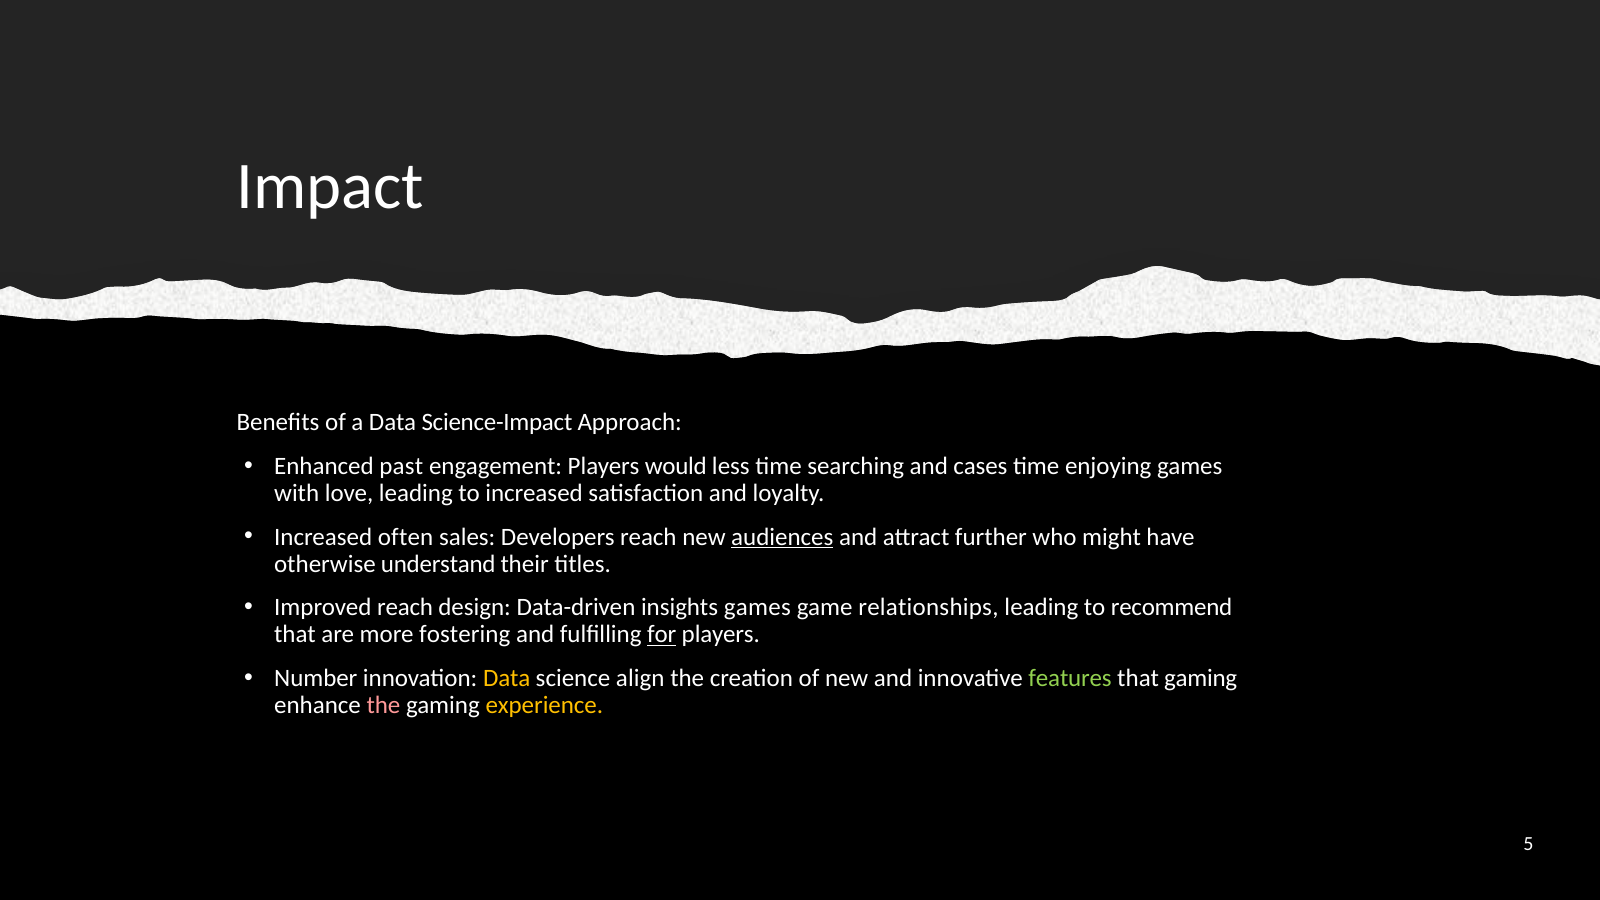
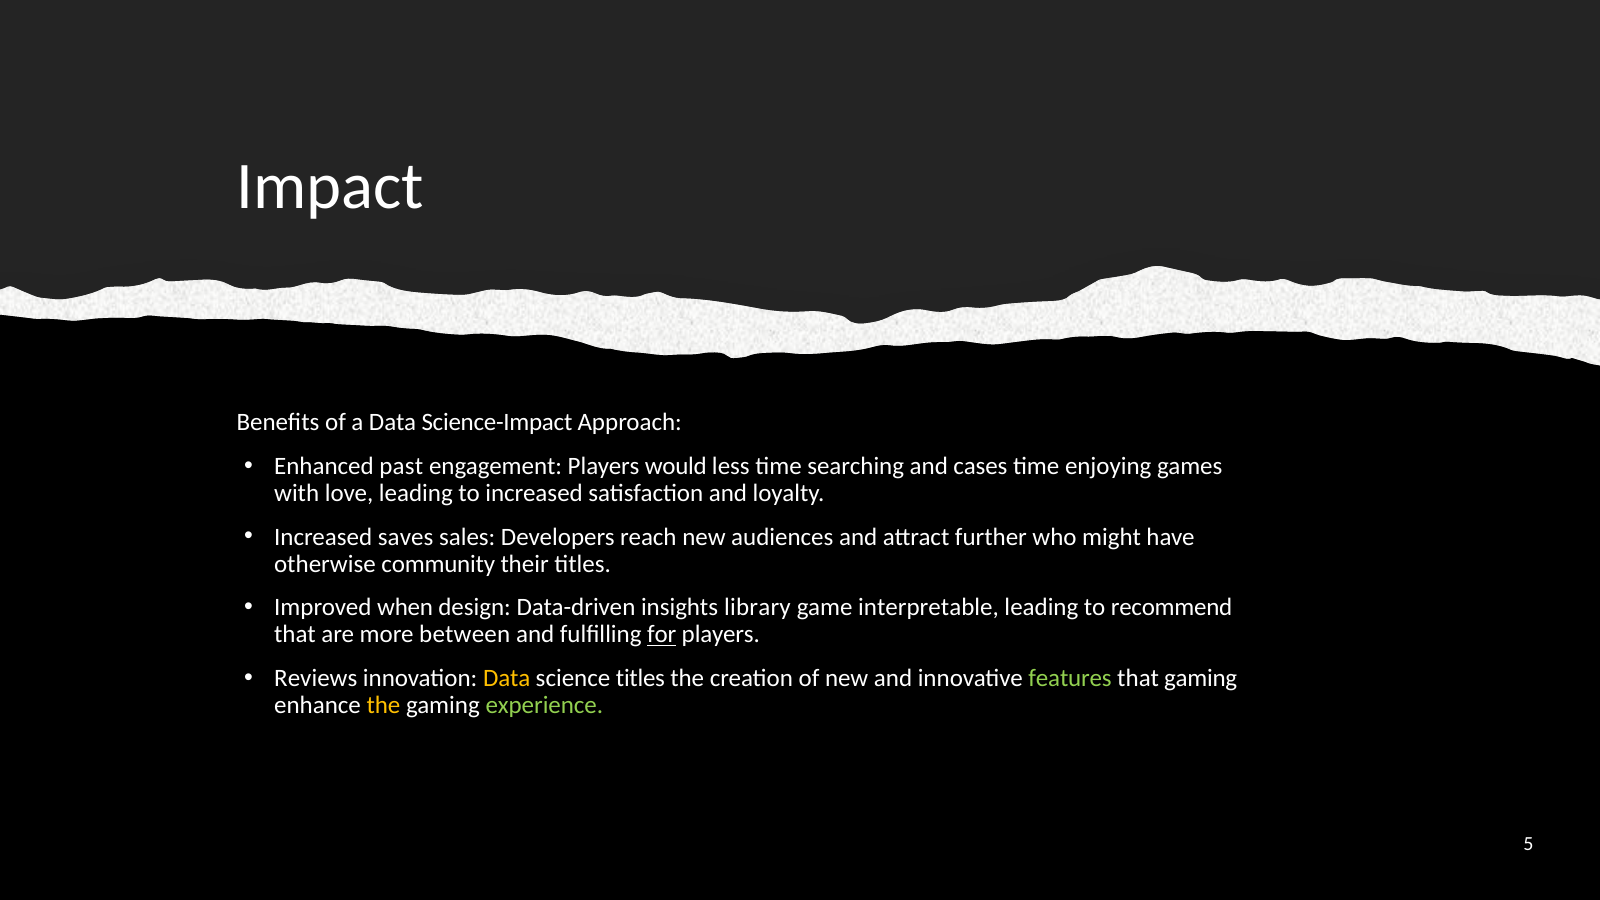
often: often -> saves (406, 537)
audiences underline: present -> none (782, 537)
understand: understand -> community (438, 564)
Improved reach: reach -> when (405, 607)
insights games: games -> library (757, 607)
relationships: relationships -> interpretable (929, 607)
fostering: fostering -> between (465, 635)
Number: Number -> Reviews (316, 678)
science align: align -> titles (640, 678)
the colour: pink -> yellow (383, 705)
experience colour: yellow -> light green (544, 705)
